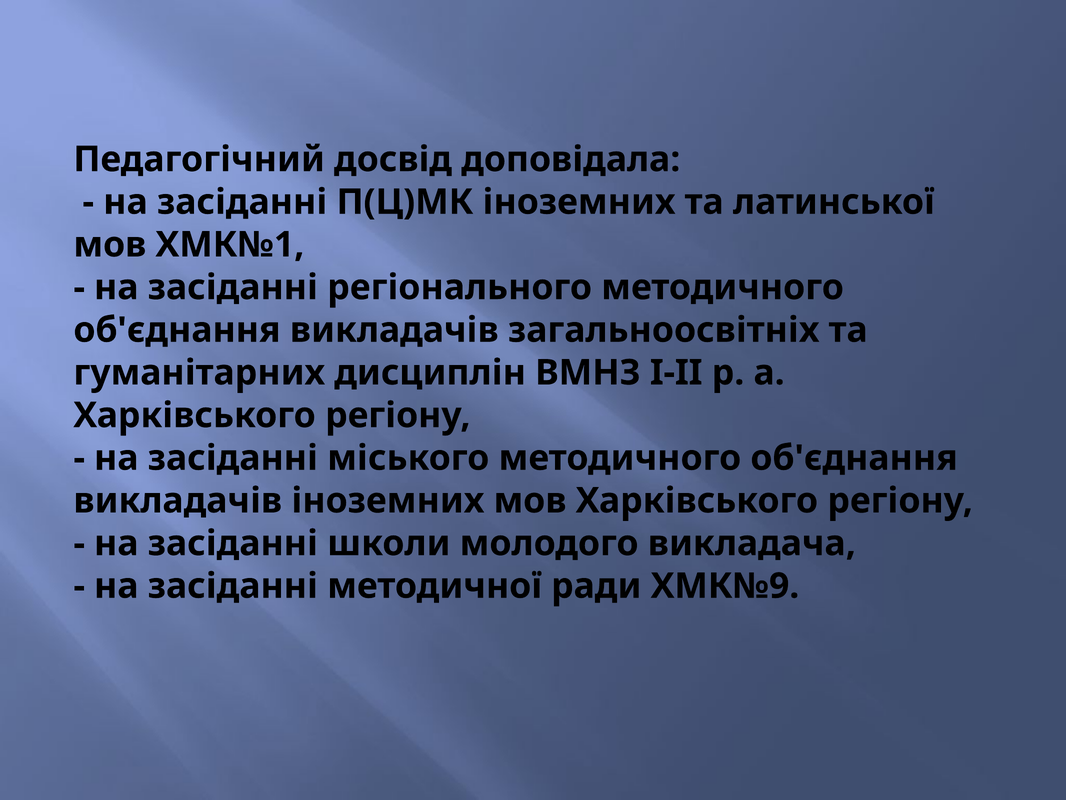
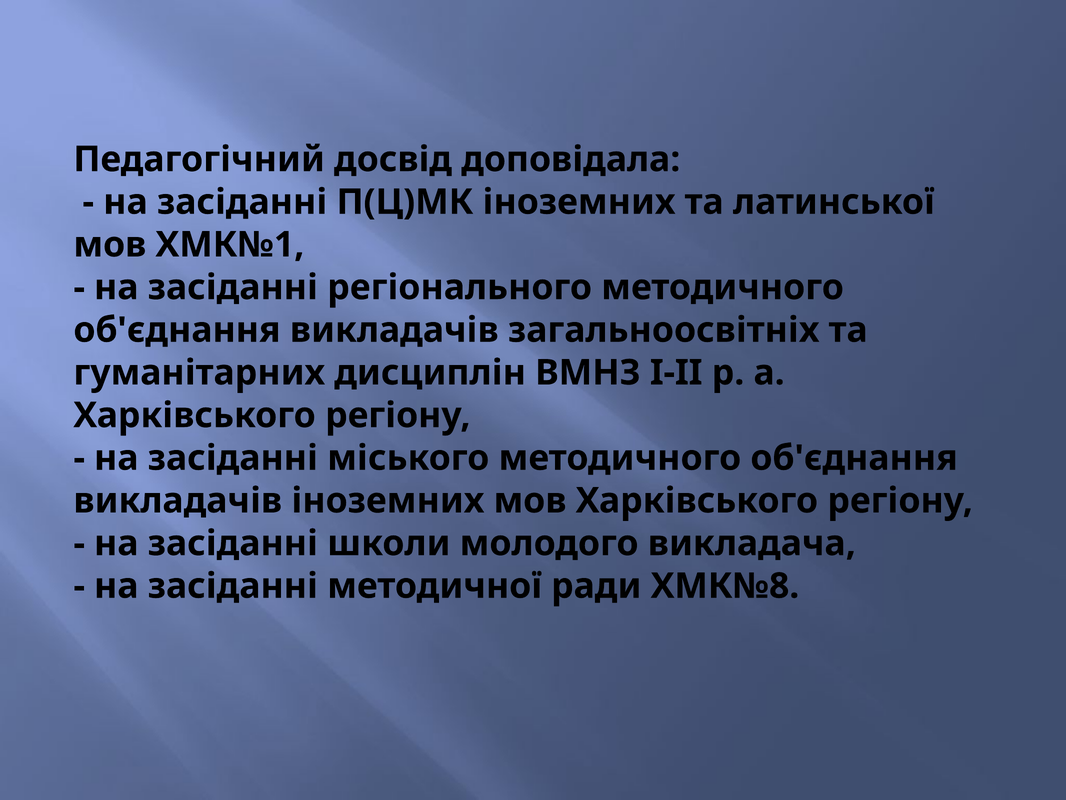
ХМК№9: ХМК№9 -> ХМК№8 (725, 586)
